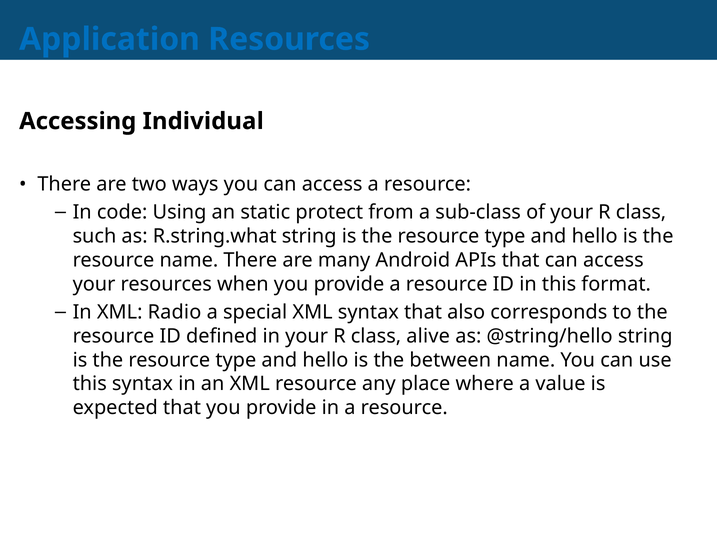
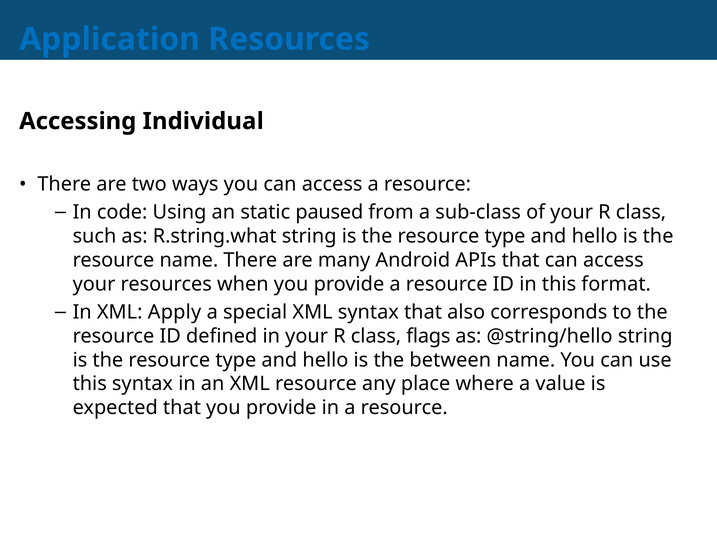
protect: protect -> paused (329, 212)
Radio: Radio -> Apply (175, 312)
alive: alive -> flags (428, 336)
